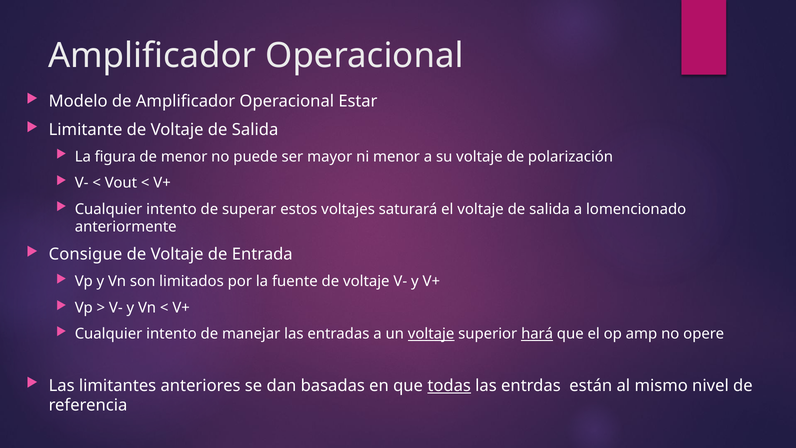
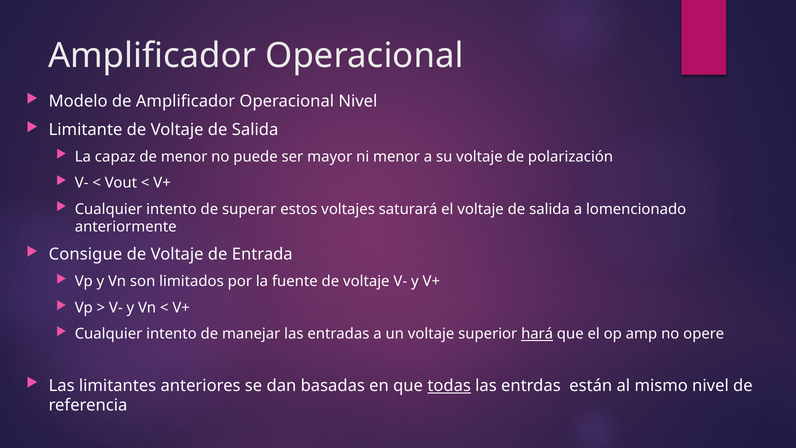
Operacional Estar: Estar -> Nivel (358, 101)
figura: figura -> capaz (115, 157)
voltaje underline: present -> none (431, 334)
